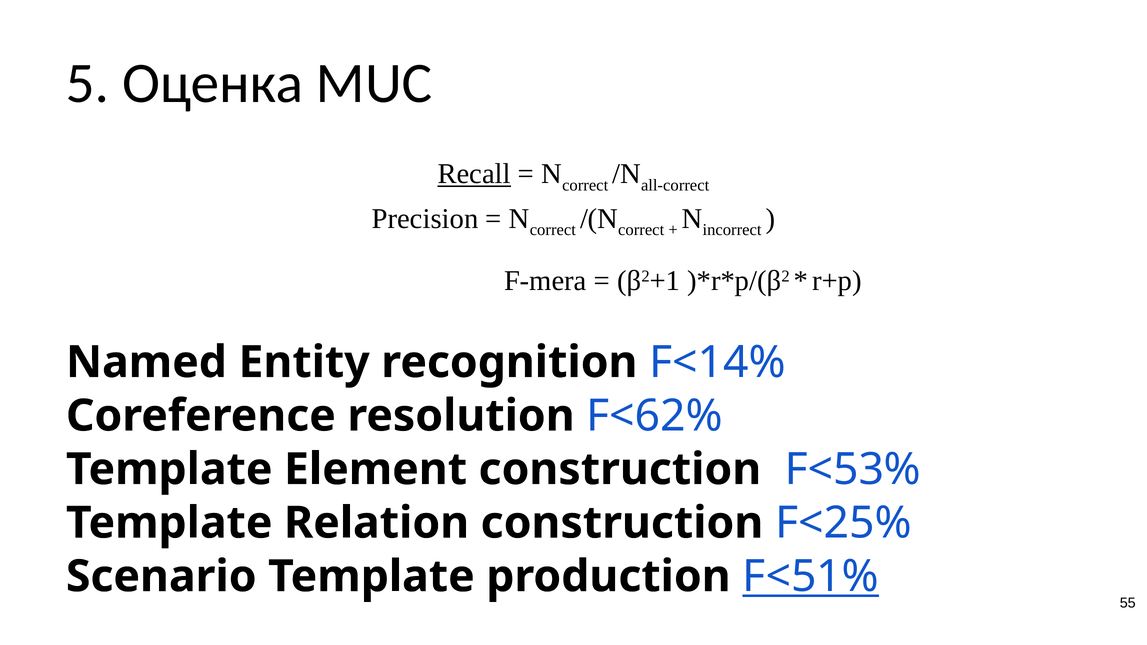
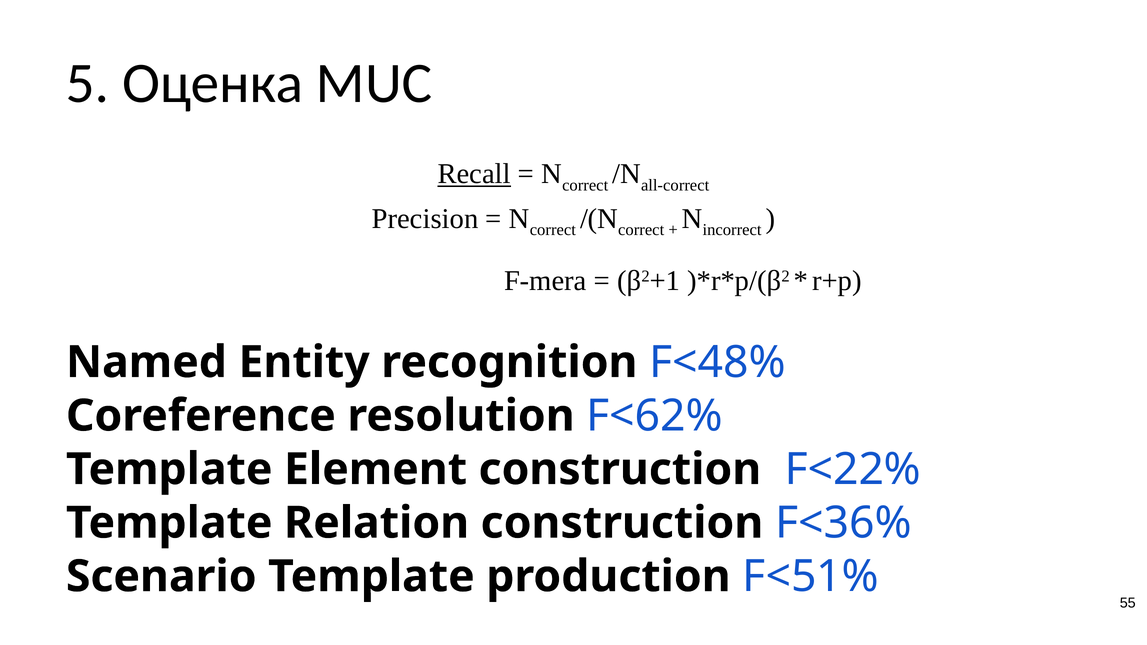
F<14%: F<14% -> F<48% (717, 362)
F<53%: F<53% -> F<22% (853, 470)
F<25%: F<25% -> F<36% (843, 523)
F<51% underline: present -> none (811, 577)
